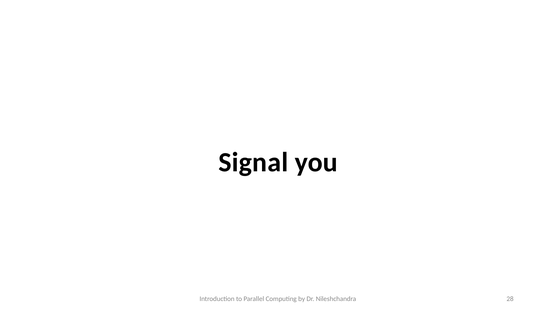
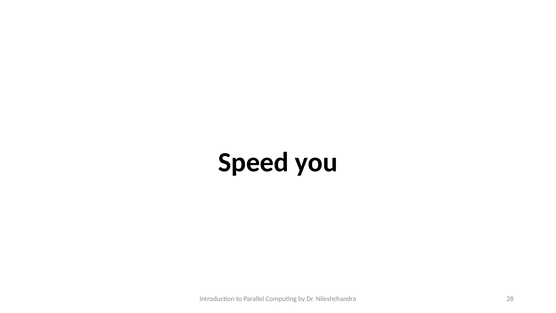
Signal: Signal -> Speed (253, 162)
